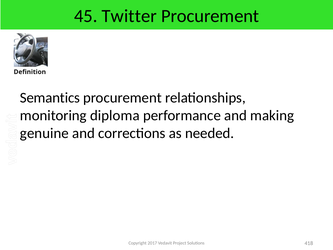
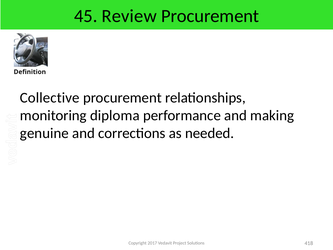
Twitter: Twitter -> Review (129, 16)
Semantics: Semantics -> Collective (50, 98)
